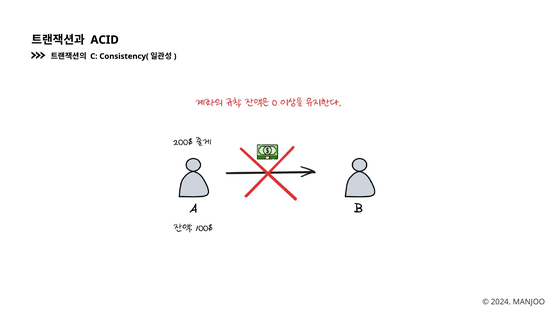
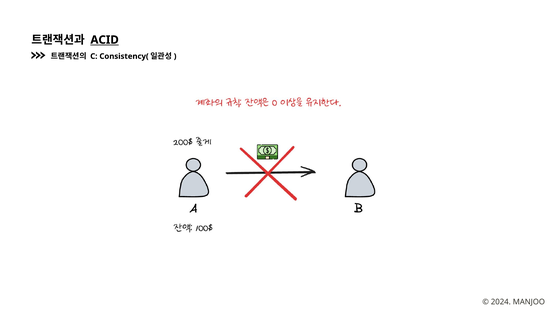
ACID underline: none -> present (105, 40)
